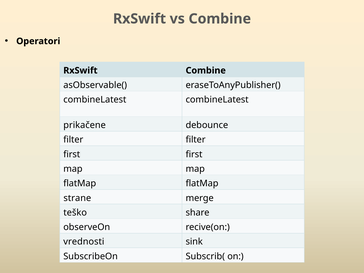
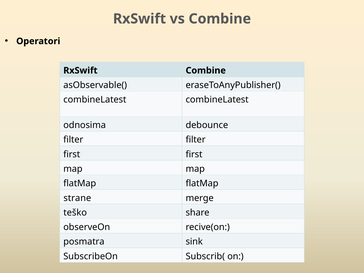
prikačene: prikačene -> odnosima (85, 125)
vrednosti: vrednosti -> posmatra (84, 242)
